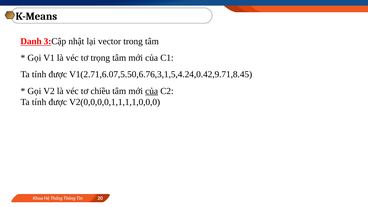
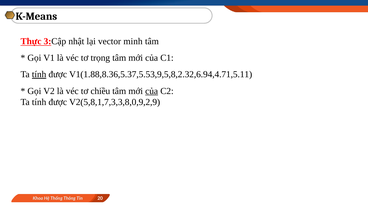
Danh: Danh -> Thực (31, 41)
trong: trong -> minh (133, 41)
tính underline: none -> present (39, 74)
V1(2.71,6.07,5.50,6.76,3,1,5,4.24,0.42,9.71,8.45: V1(2.71,6.07,5.50,6.76,3,1,5,4.24,0.42,9.71,8.45 -> V1(1.88,8.36,5.37,5.53,9,5,8,2.32,6.94,4.71,5.11 (161, 74)
V2(0,0,0,0,1,1,1,1,0,0,0: V2(0,0,0,0,1,1,1,1,0,0,0 -> V2(5,8,1,7,3,3,8,0,9,2,9 (115, 102)
